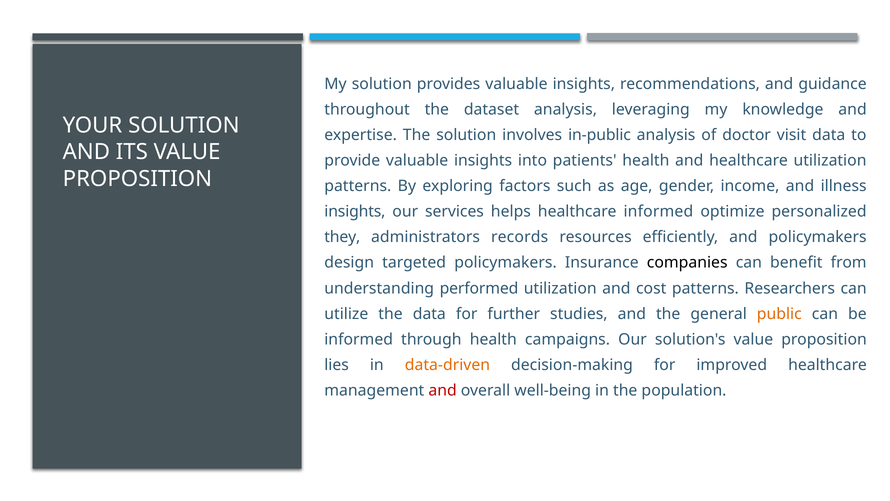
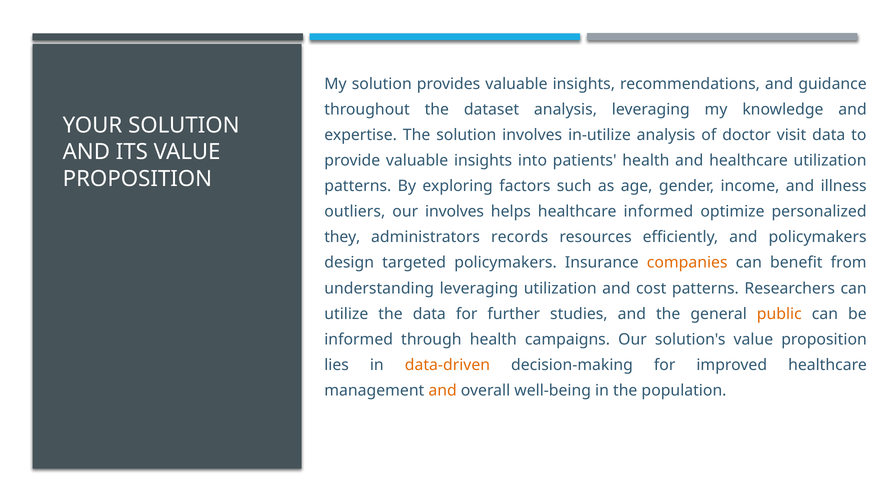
in-public: in-public -> in-utilize (599, 135)
insights: insights -> outliers (355, 211)
our services: services -> involves (455, 211)
companies colour: black -> orange (687, 263)
understanding performed: performed -> leveraging (479, 288)
and colour: red -> orange (443, 390)
